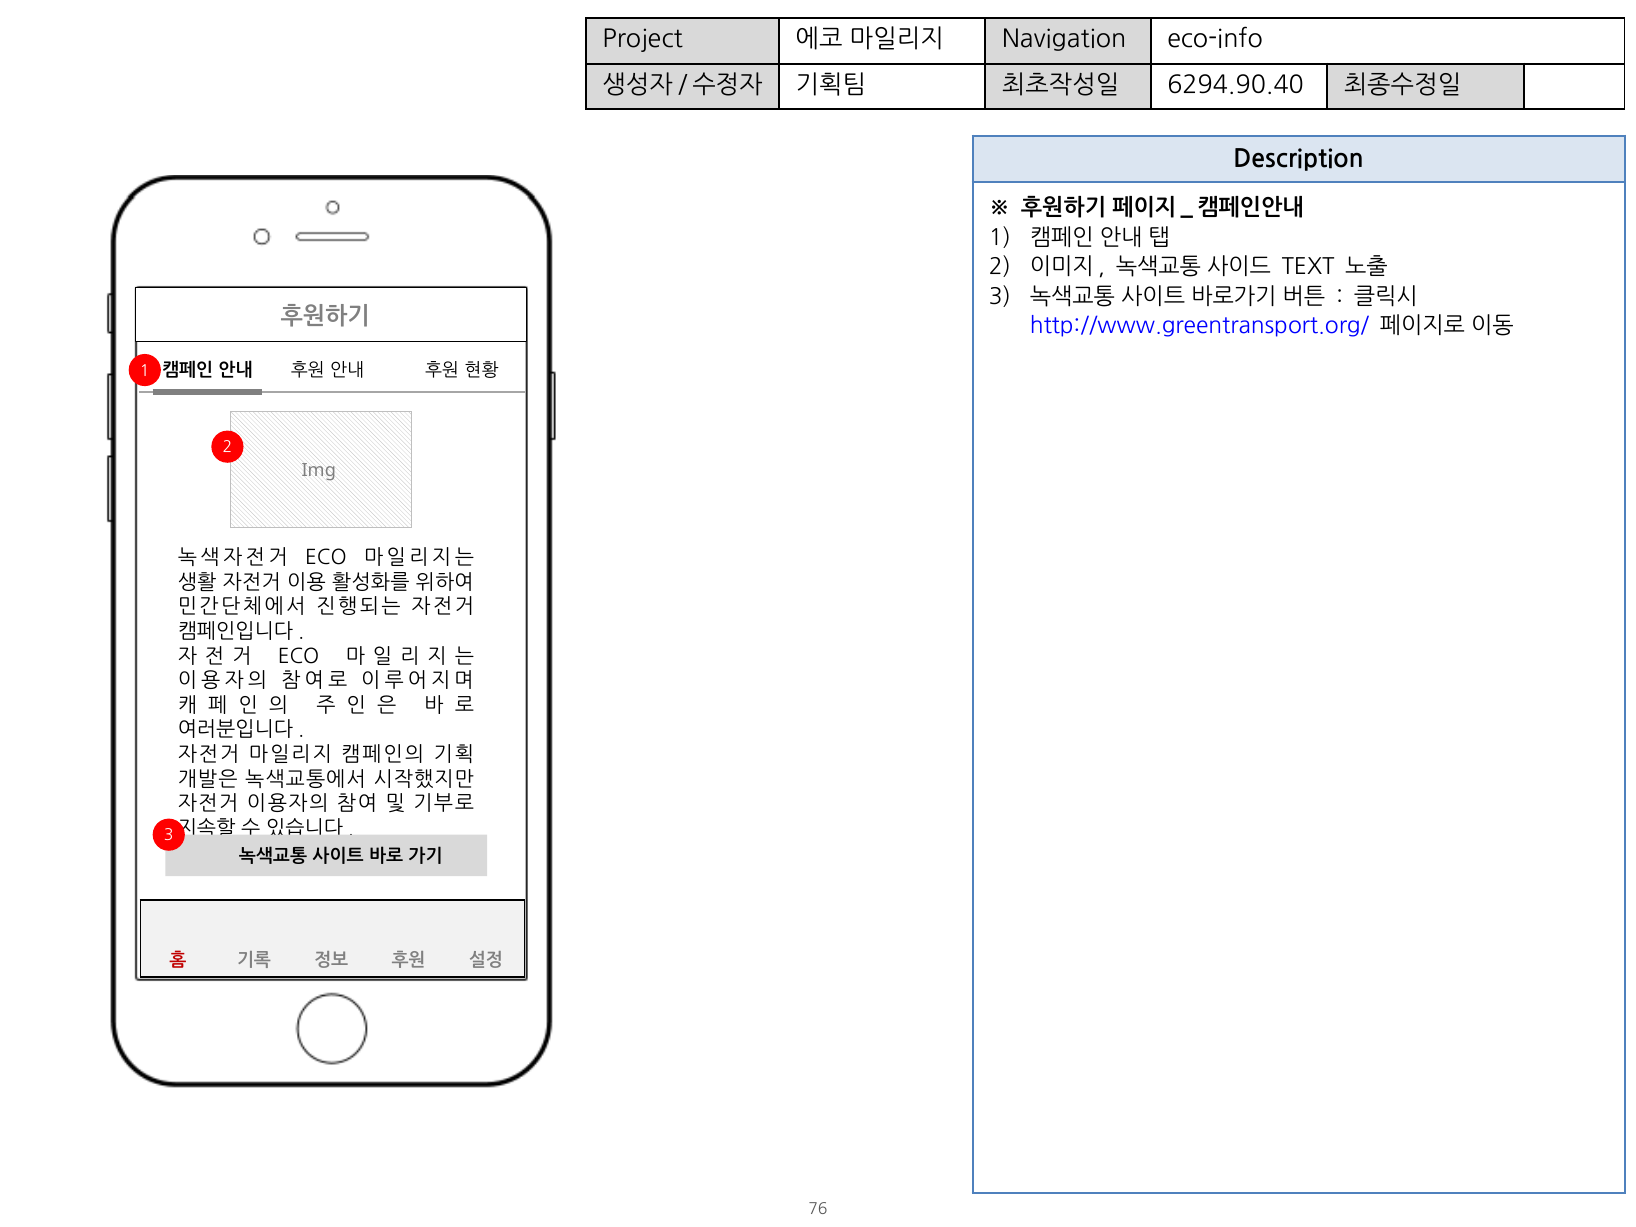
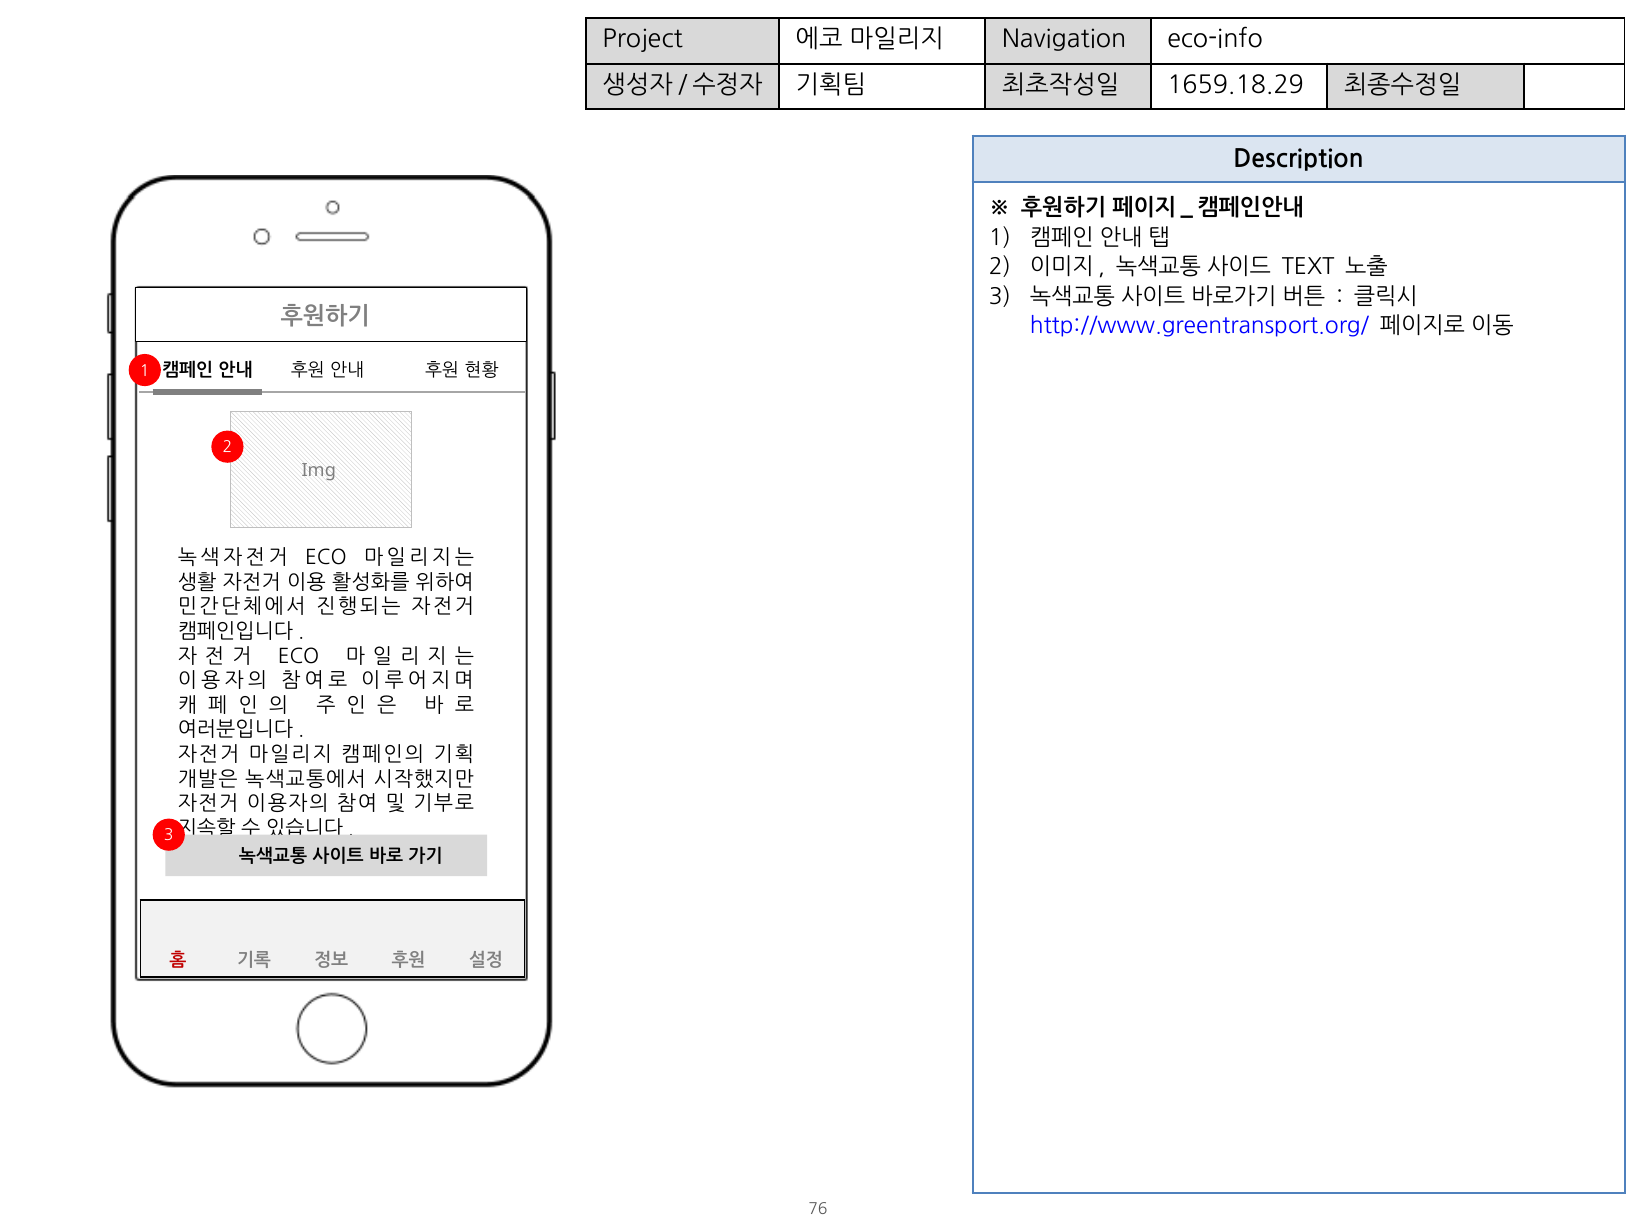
6294.90.40: 6294.90.40 -> 1659.18.29 (1236, 85)
